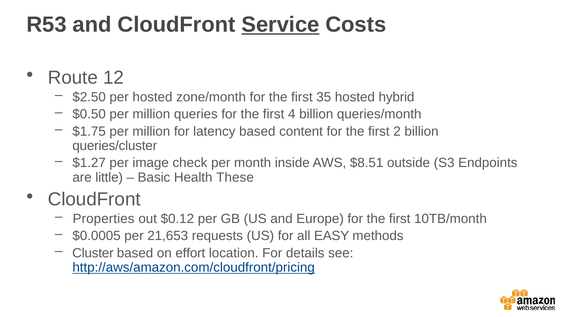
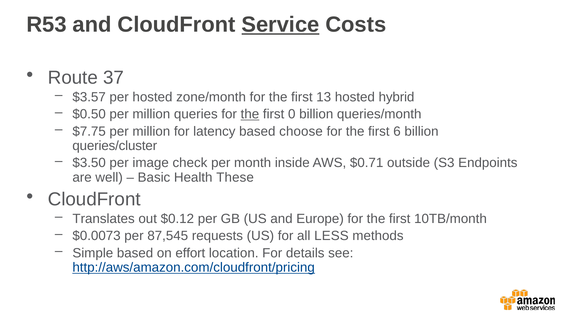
12: 12 -> 37 (114, 78)
$2.50: $2.50 -> $3.57 (89, 97)
35: 35 -> 13 (324, 97)
the underline: none -> present (250, 114)
4: 4 -> 0 (292, 114)
$1.75: $1.75 -> $7.75 (89, 131)
content: content -> choose (301, 131)
2: 2 -> 6 (397, 131)
$1.27: $1.27 -> $3.50 (89, 163)
$8.51: $8.51 -> $0.71 (367, 163)
little: little -> well (109, 177)
Properties: Properties -> Translates (104, 219)
$0.0005: $0.0005 -> $0.0073 (97, 236)
21,653: 21,653 -> 87,545 (168, 236)
EASY: EASY -> LESS (331, 236)
Cluster: Cluster -> Simple (93, 253)
